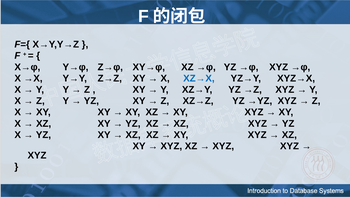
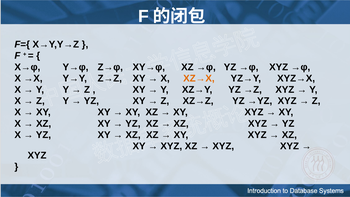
XZ→X colour: blue -> orange (199, 78)
